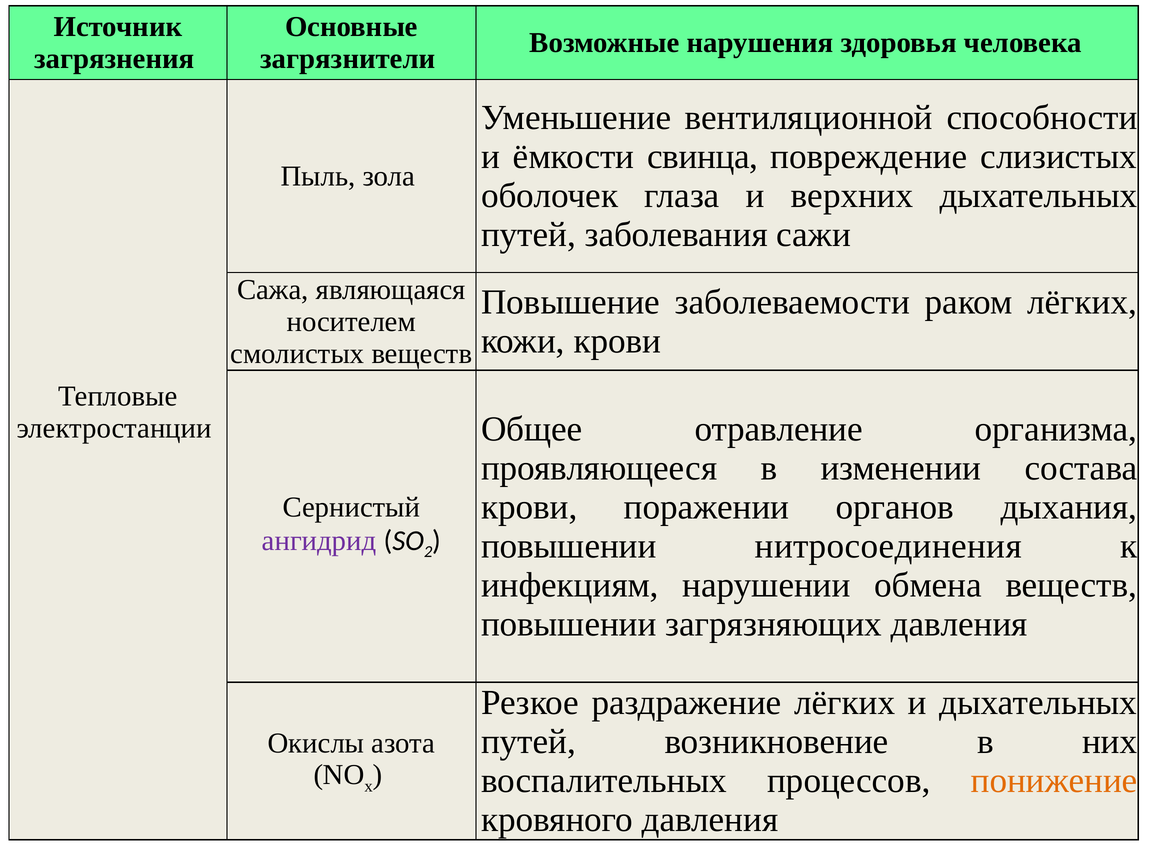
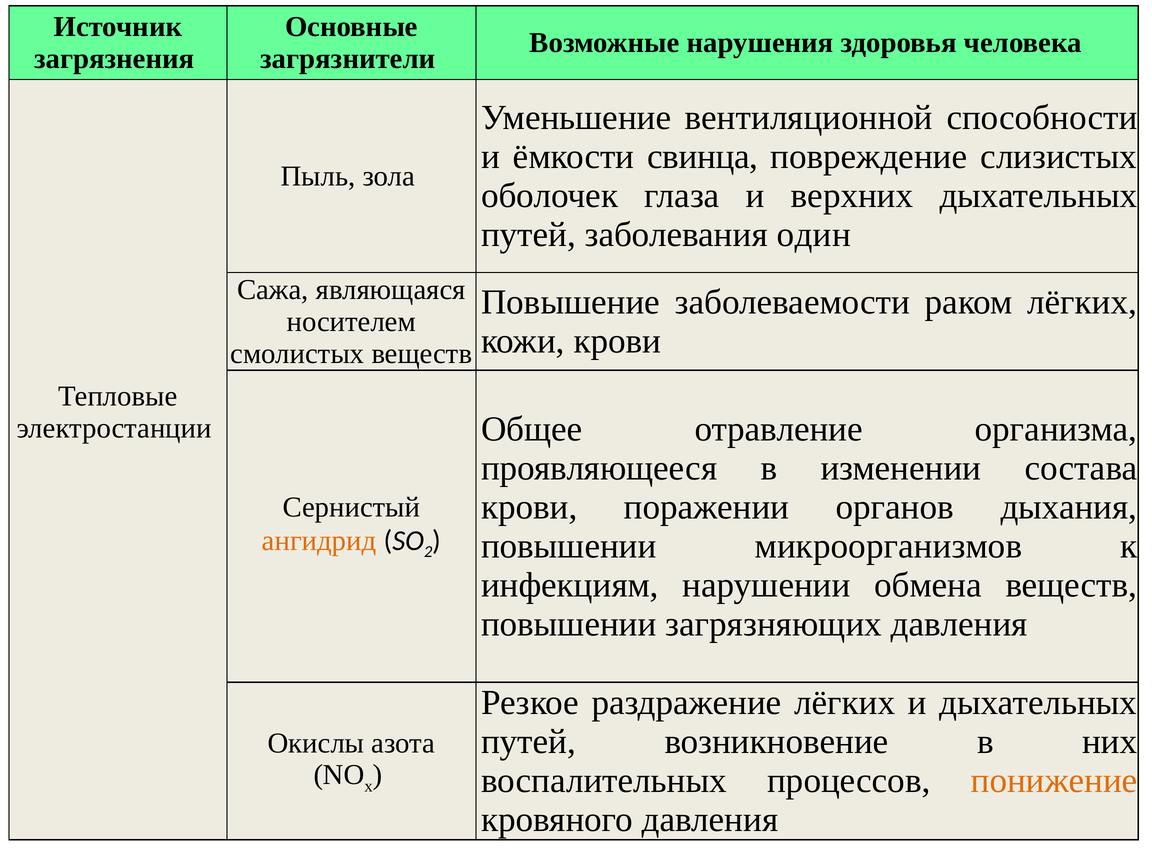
сажи: сажи -> один (814, 235)
ангидрид colour: purple -> orange (319, 541)
нитросоединения: нитросоединения -> микроорганизмов (888, 546)
